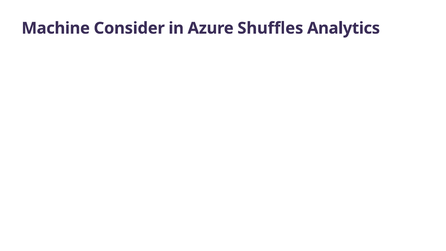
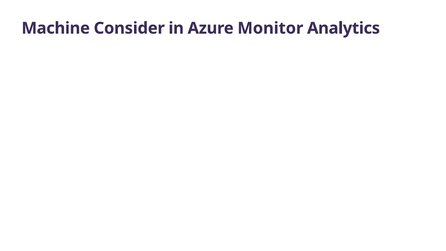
Shuffles: Shuffles -> Monitor (270, 28)
